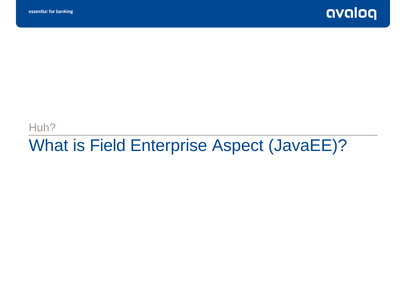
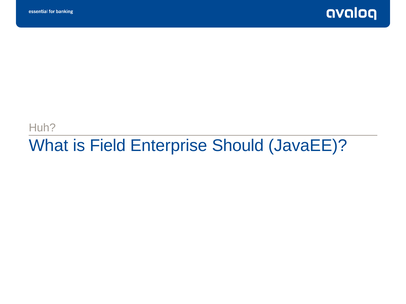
Aspect: Aspect -> Should (238, 146)
